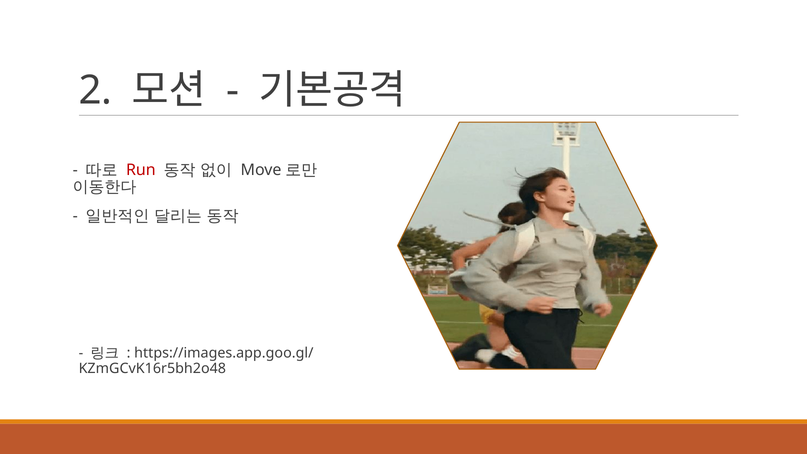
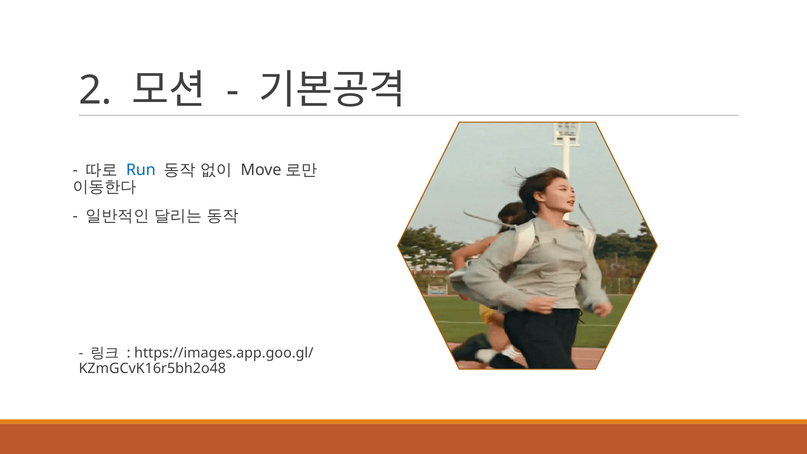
Run colour: red -> blue (141, 170)
